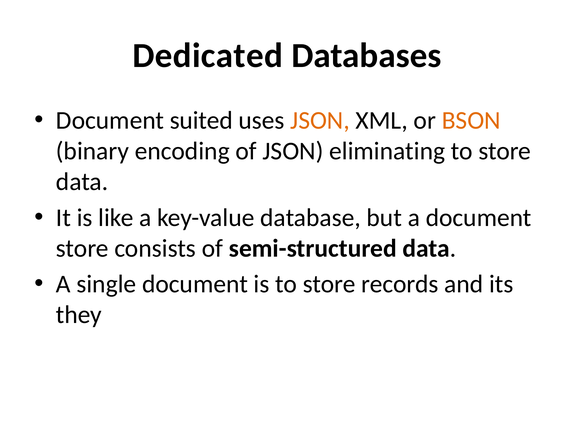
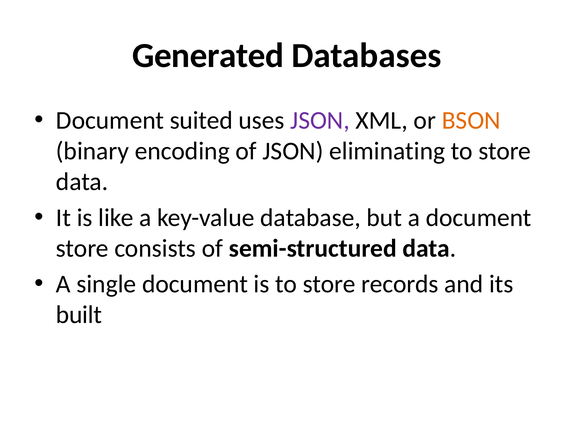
Dedicated: Dedicated -> Generated (208, 56)
JSON colour: orange -> purple (320, 120)
they: they -> built (79, 314)
